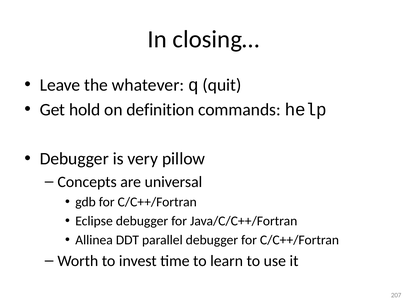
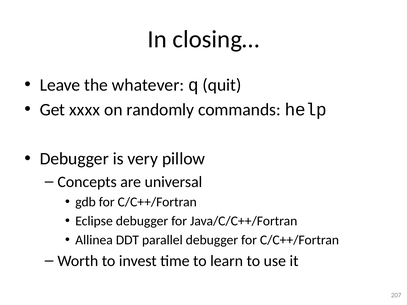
hold: hold -> xxxx (85, 110)
definition: definition -> randomly (160, 110)
